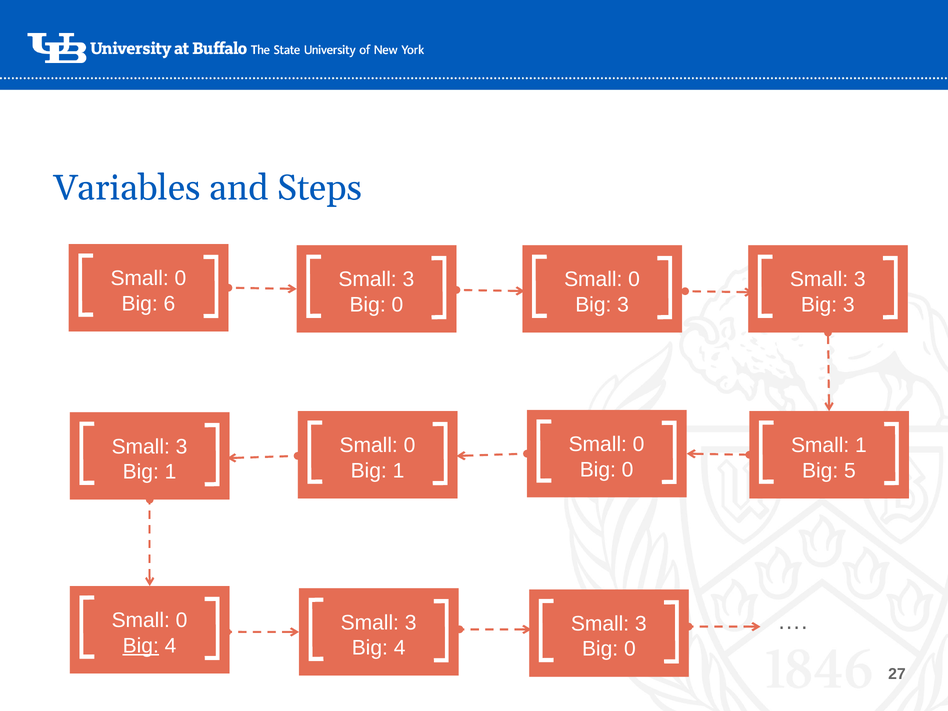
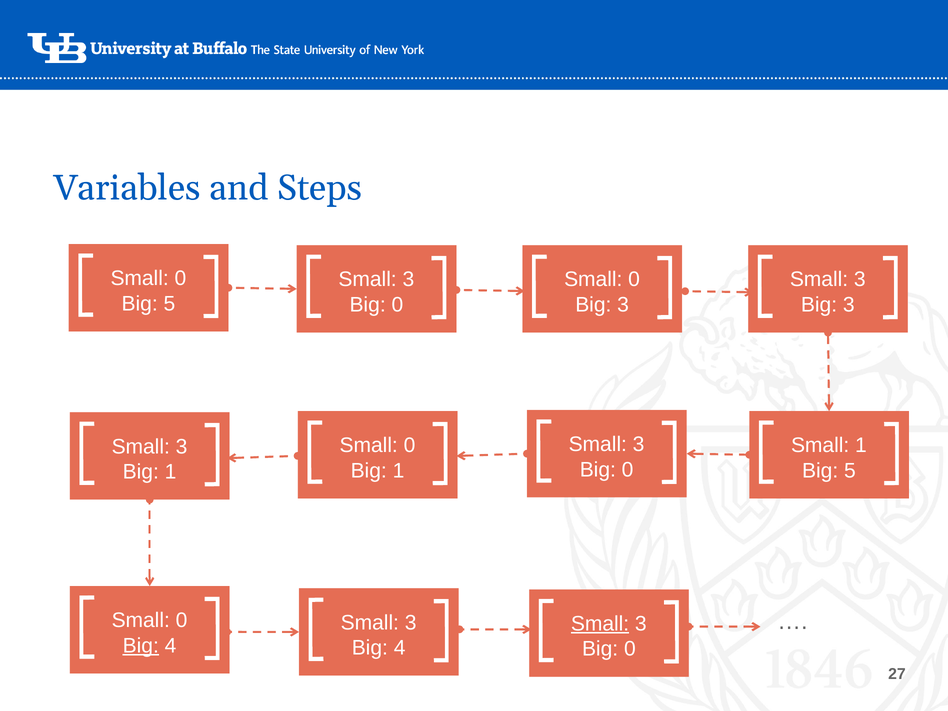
6: 6 -> 5 (169, 304)
0: 0 -> 3 (639, 444)
Small underline: none -> present (600, 624)
